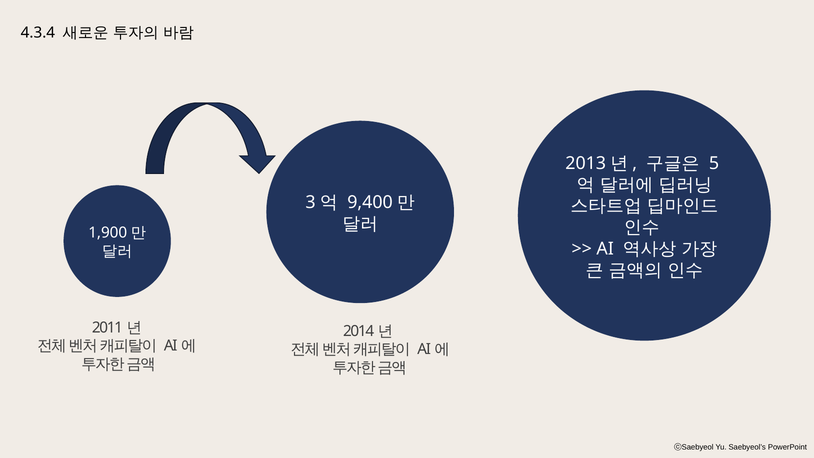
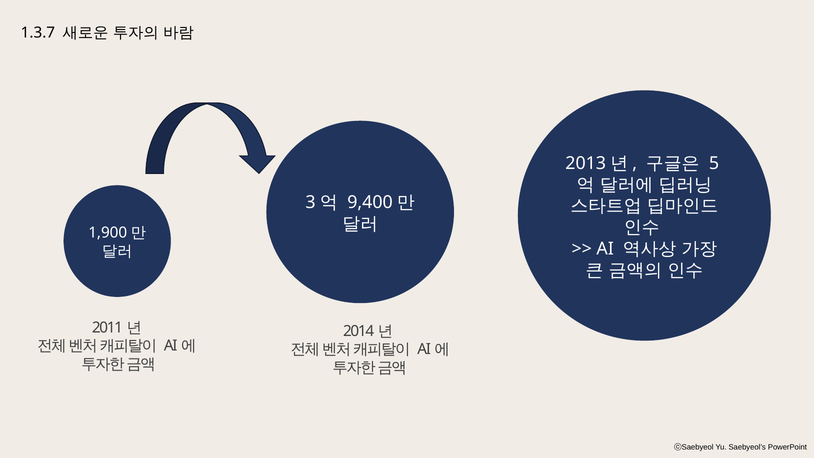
4.3.4: 4.3.4 -> 1.3.7 (38, 33)
